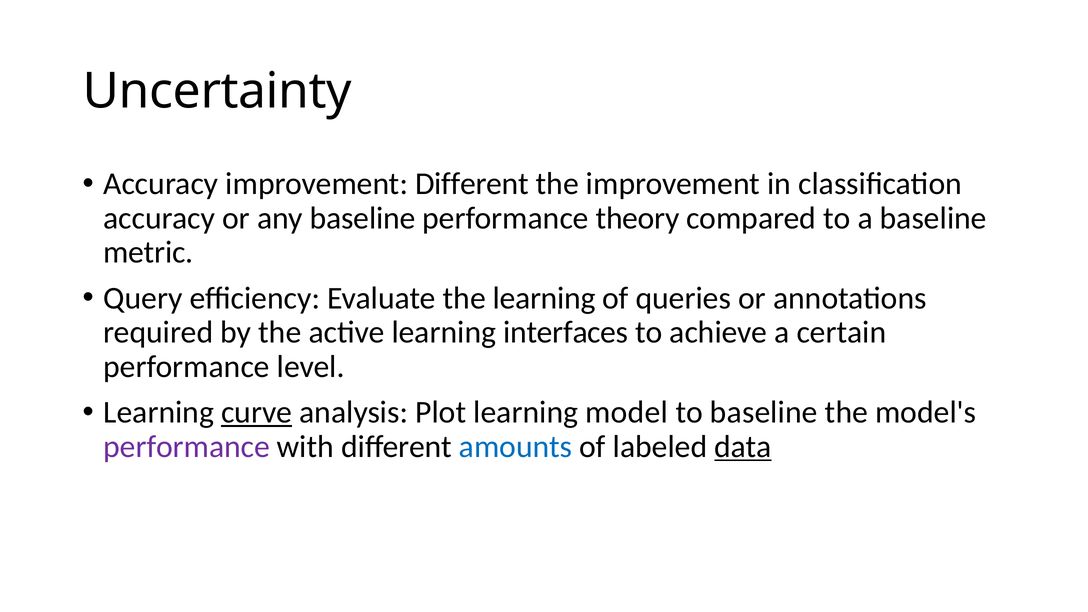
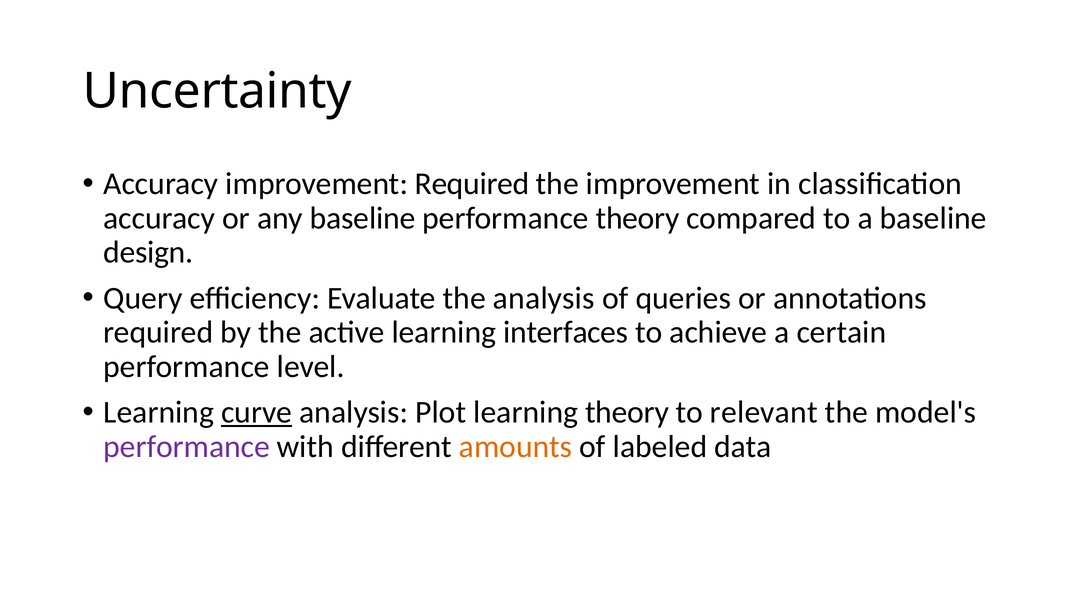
improvement Different: Different -> Required (472, 184)
metric: metric -> design (148, 253)
the learning: learning -> analysis (544, 298)
learning model: model -> theory (627, 412)
to baseline: baseline -> relevant (764, 412)
amounts colour: blue -> orange (516, 447)
data underline: present -> none (743, 447)
